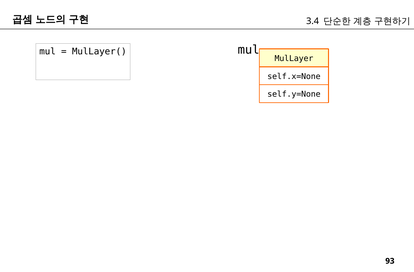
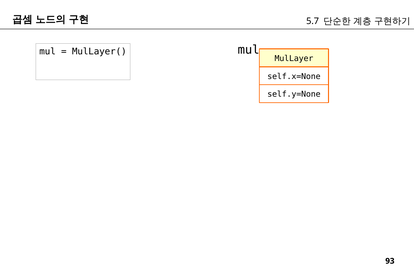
3.4: 3.4 -> 5.7 (313, 21)
